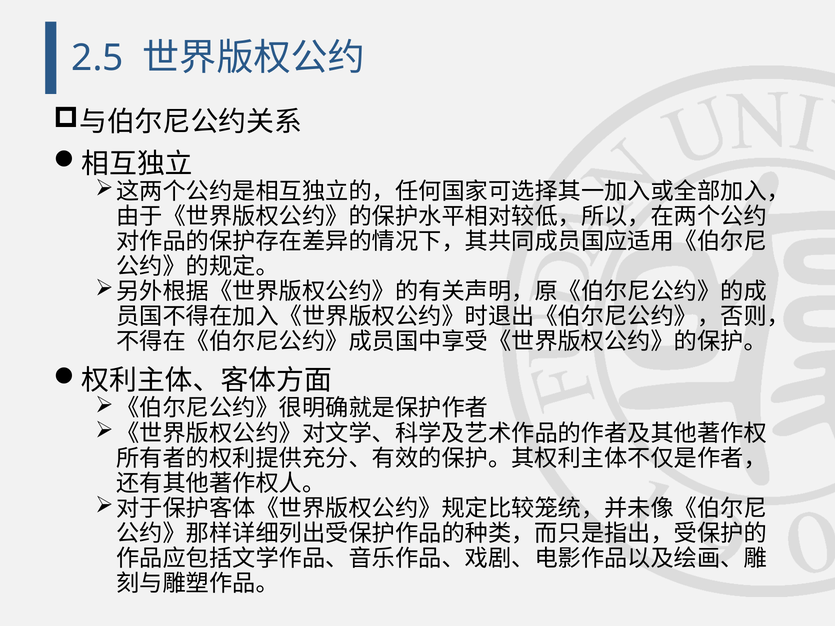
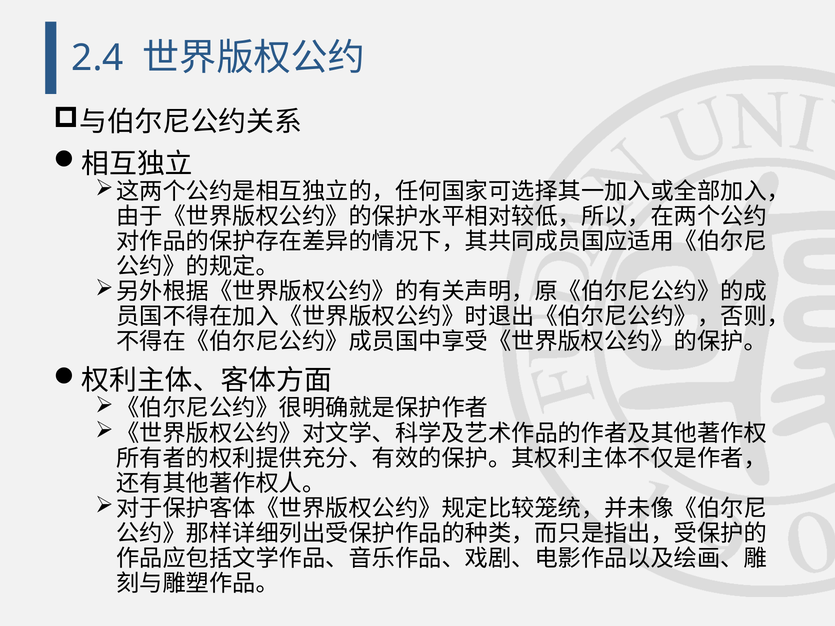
2.5: 2.5 -> 2.4 (98, 58)
